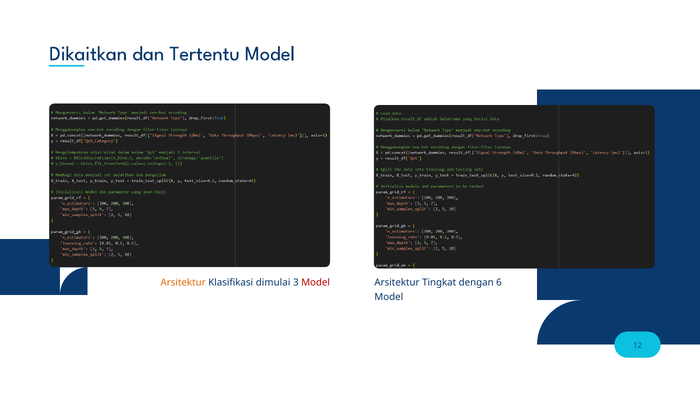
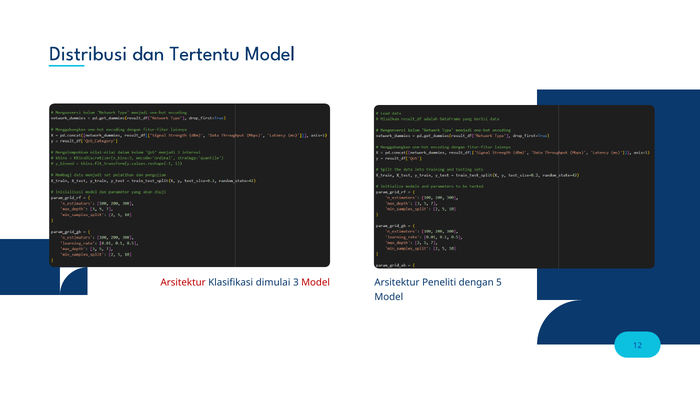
Dikaitkan: Dikaitkan -> Distribusi (88, 53)
Arsitektur colour: orange -> red (183, 282)
Tingkat: Tingkat -> Peneliti (439, 282)
6: 6 -> 5 (499, 282)
